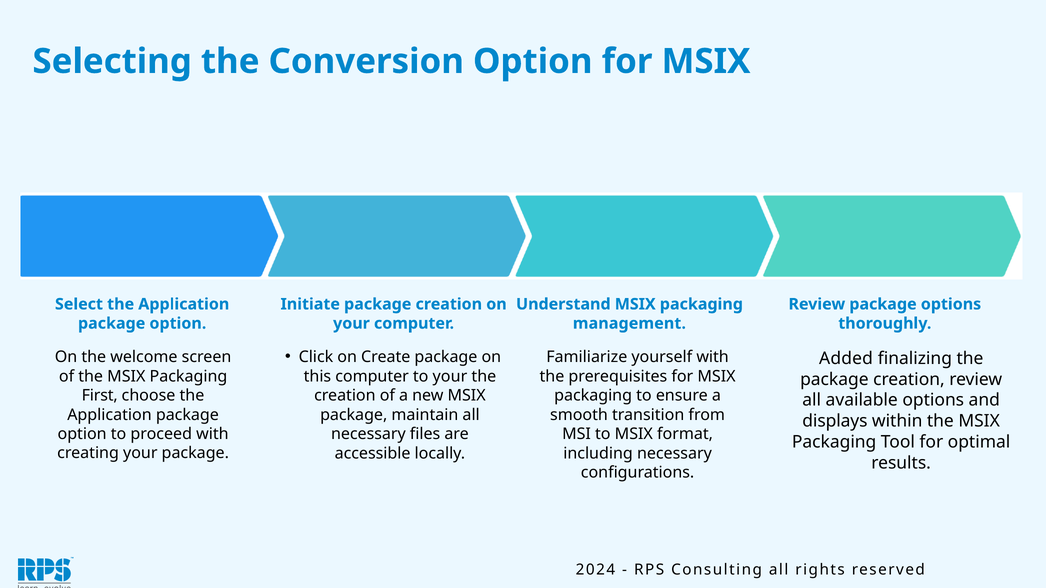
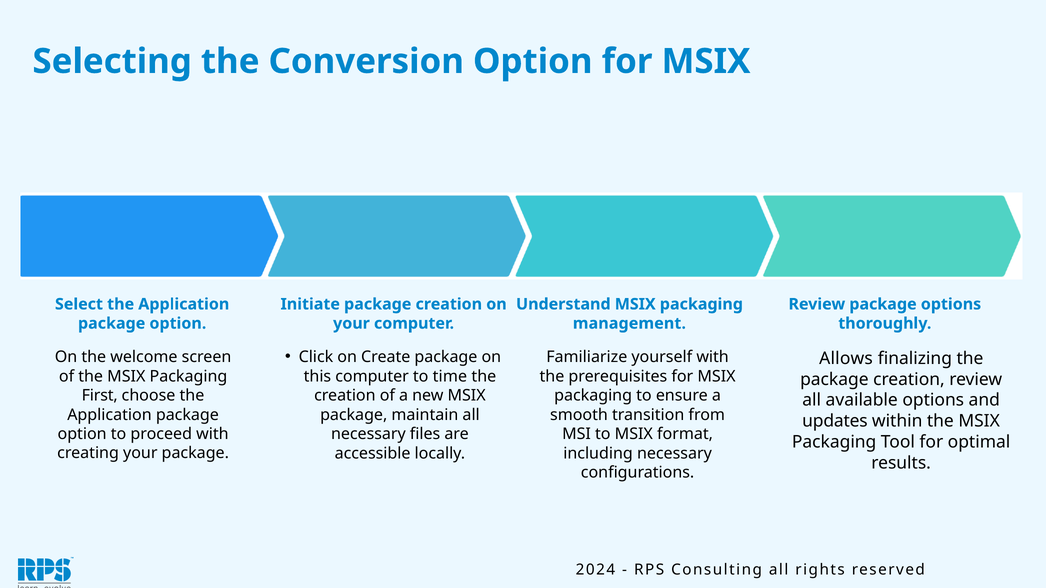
Added: Added -> Allows (846, 359)
to your: your -> time (450, 376)
displays: displays -> updates (835, 421)
